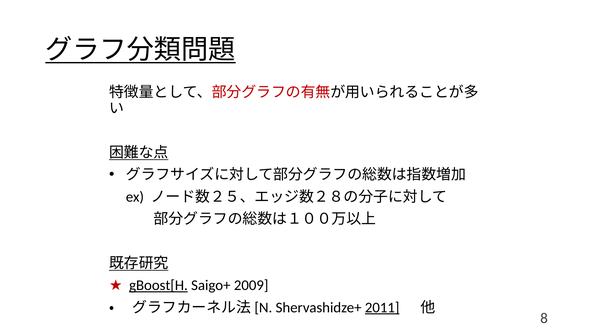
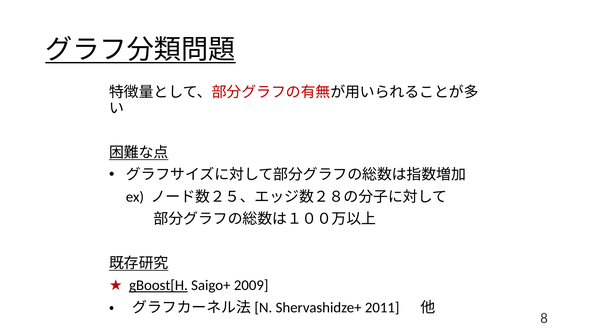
2011 underline: present -> none (382, 308)
